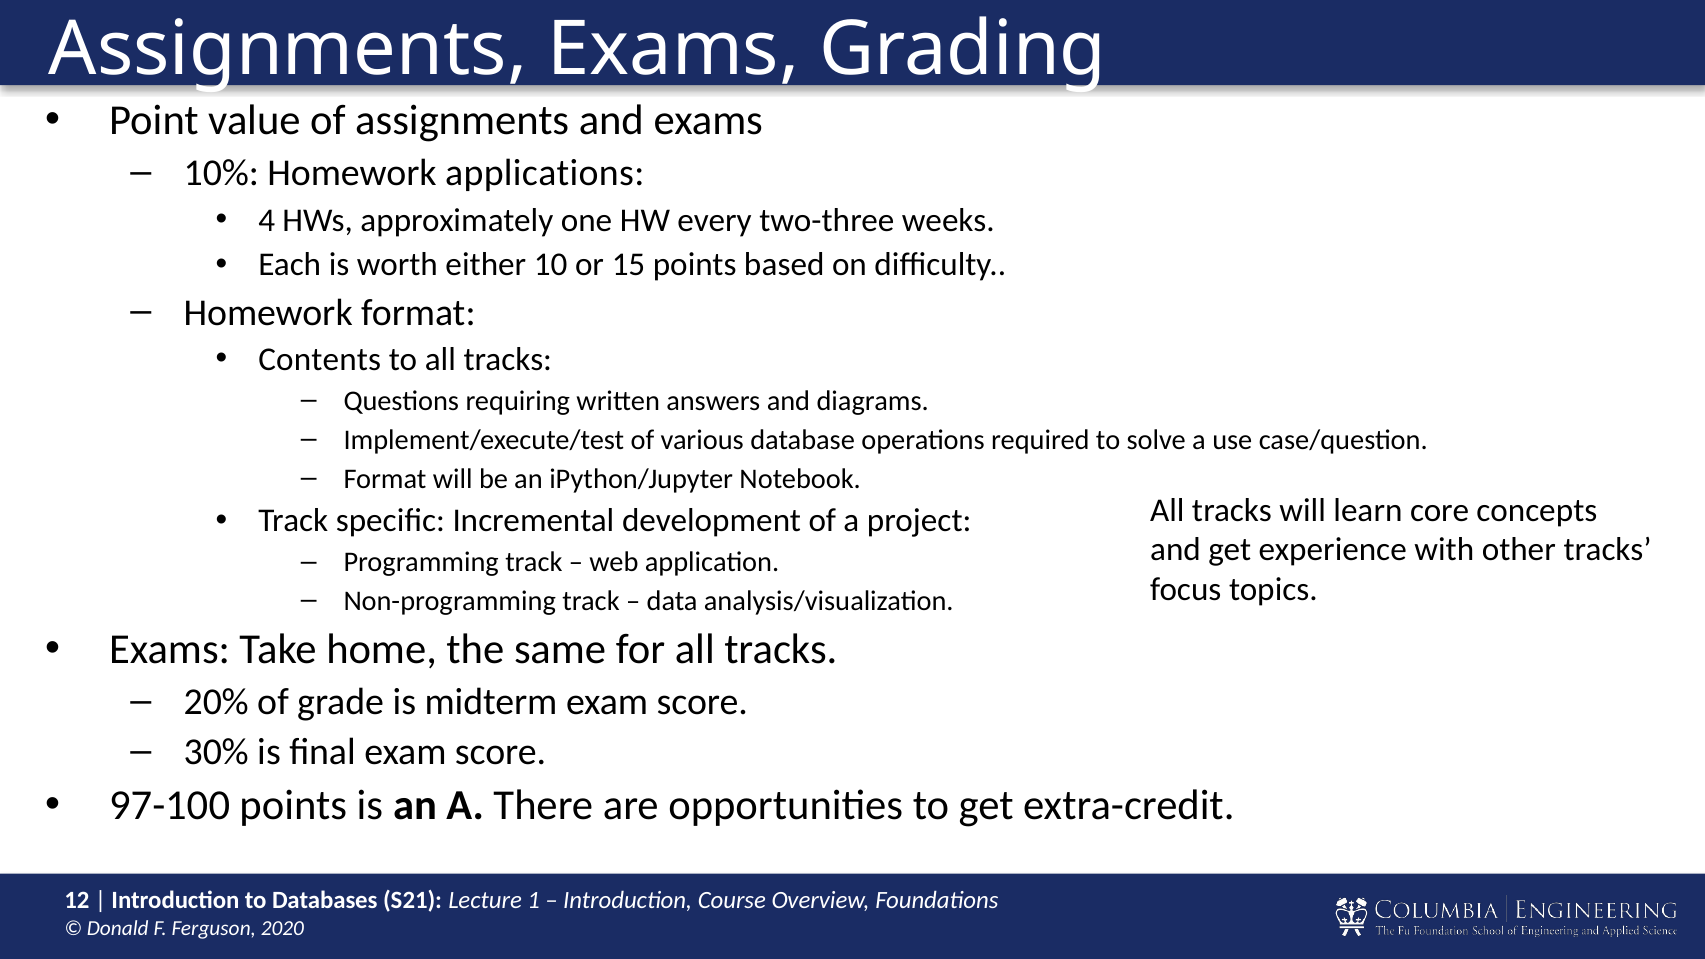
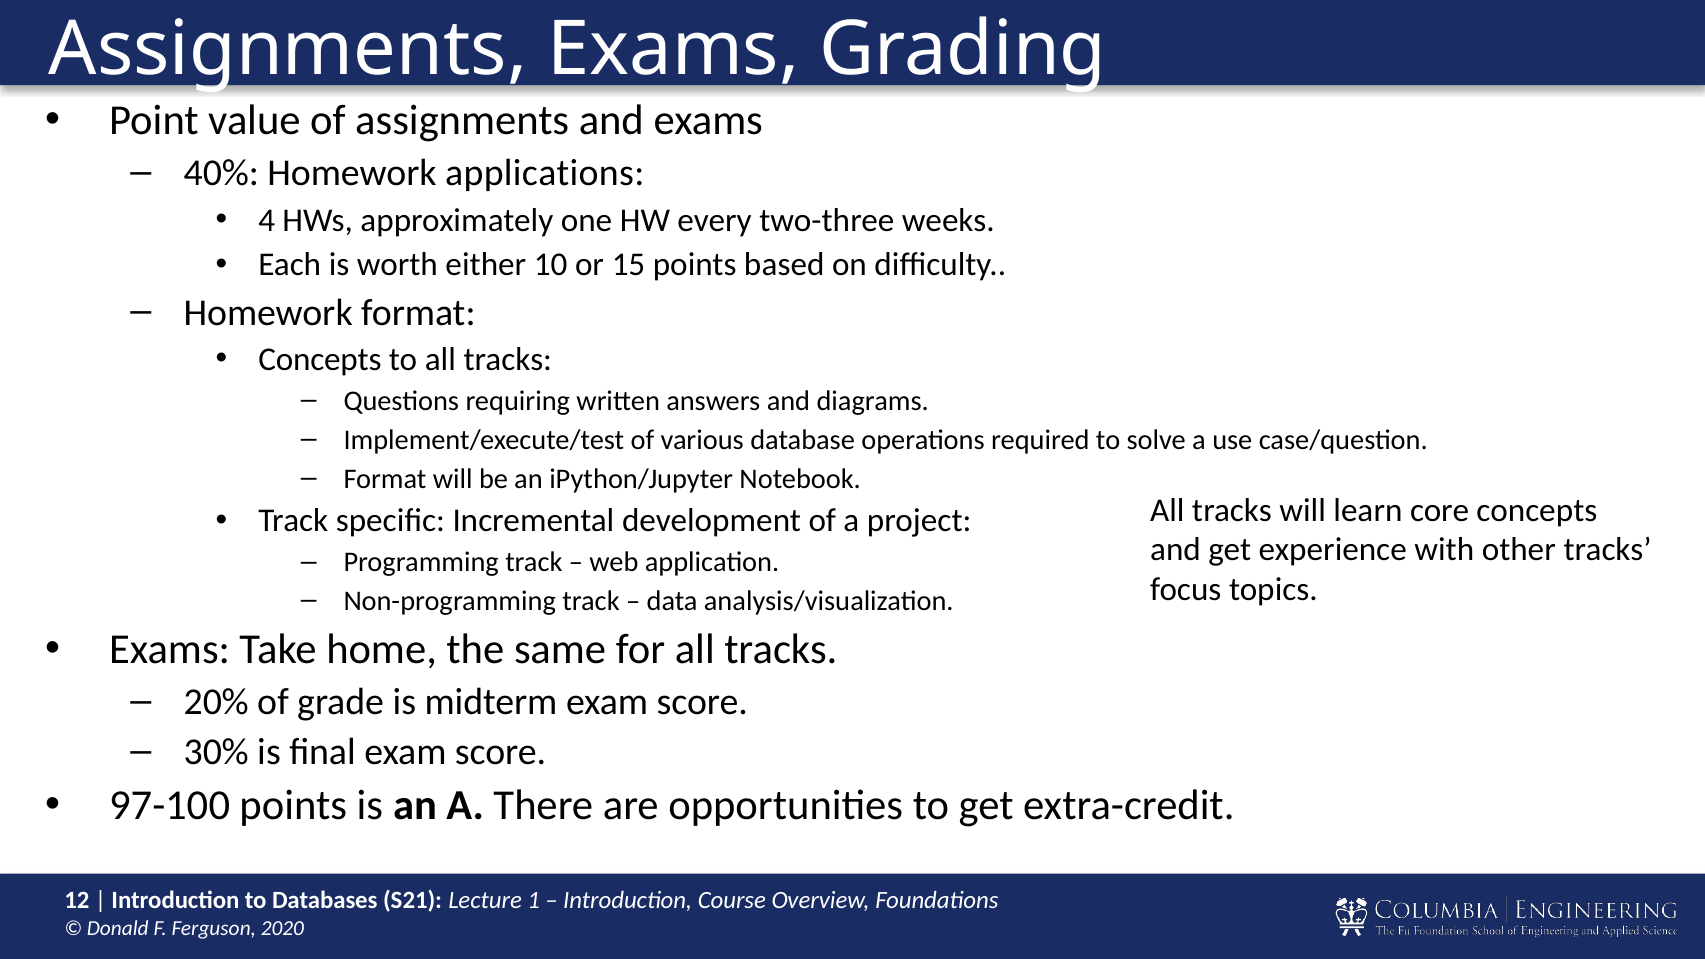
10%: 10% -> 40% (221, 173)
Contents: Contents -> Concepts (320, 360)
